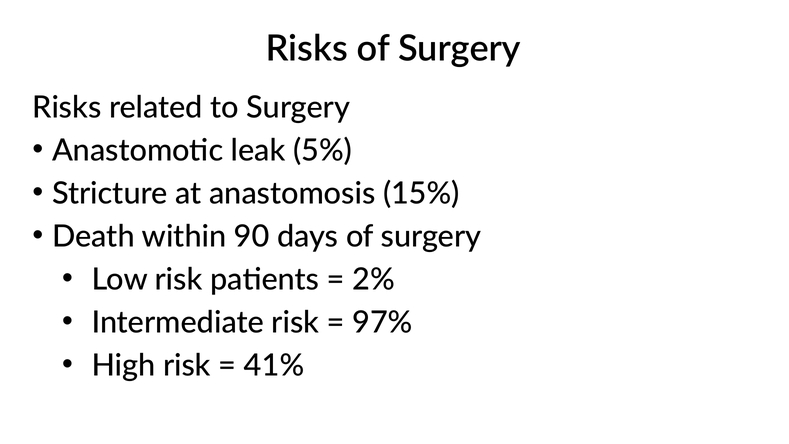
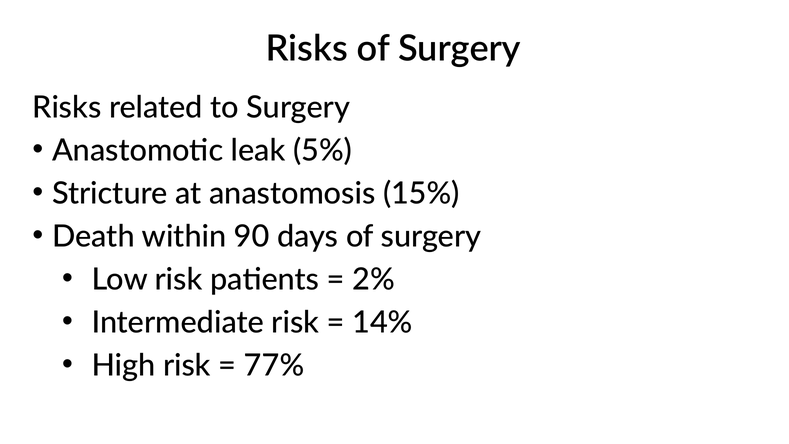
97%: 97% -> 14% (383, 322)
41%: 41% -> 77% (274, 365)
